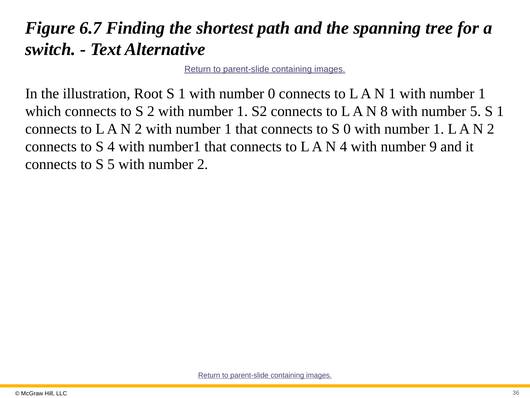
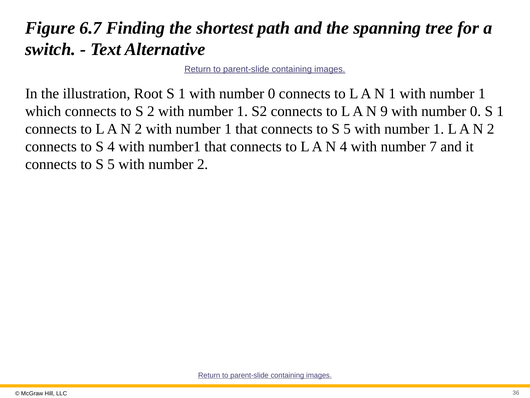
8: 8 -> 9 (384, 111)
5: 5 -> 0 (476, 111)
0: 0 -> 5 (347, 129)
9: 9 -> 7 (433, 147)
